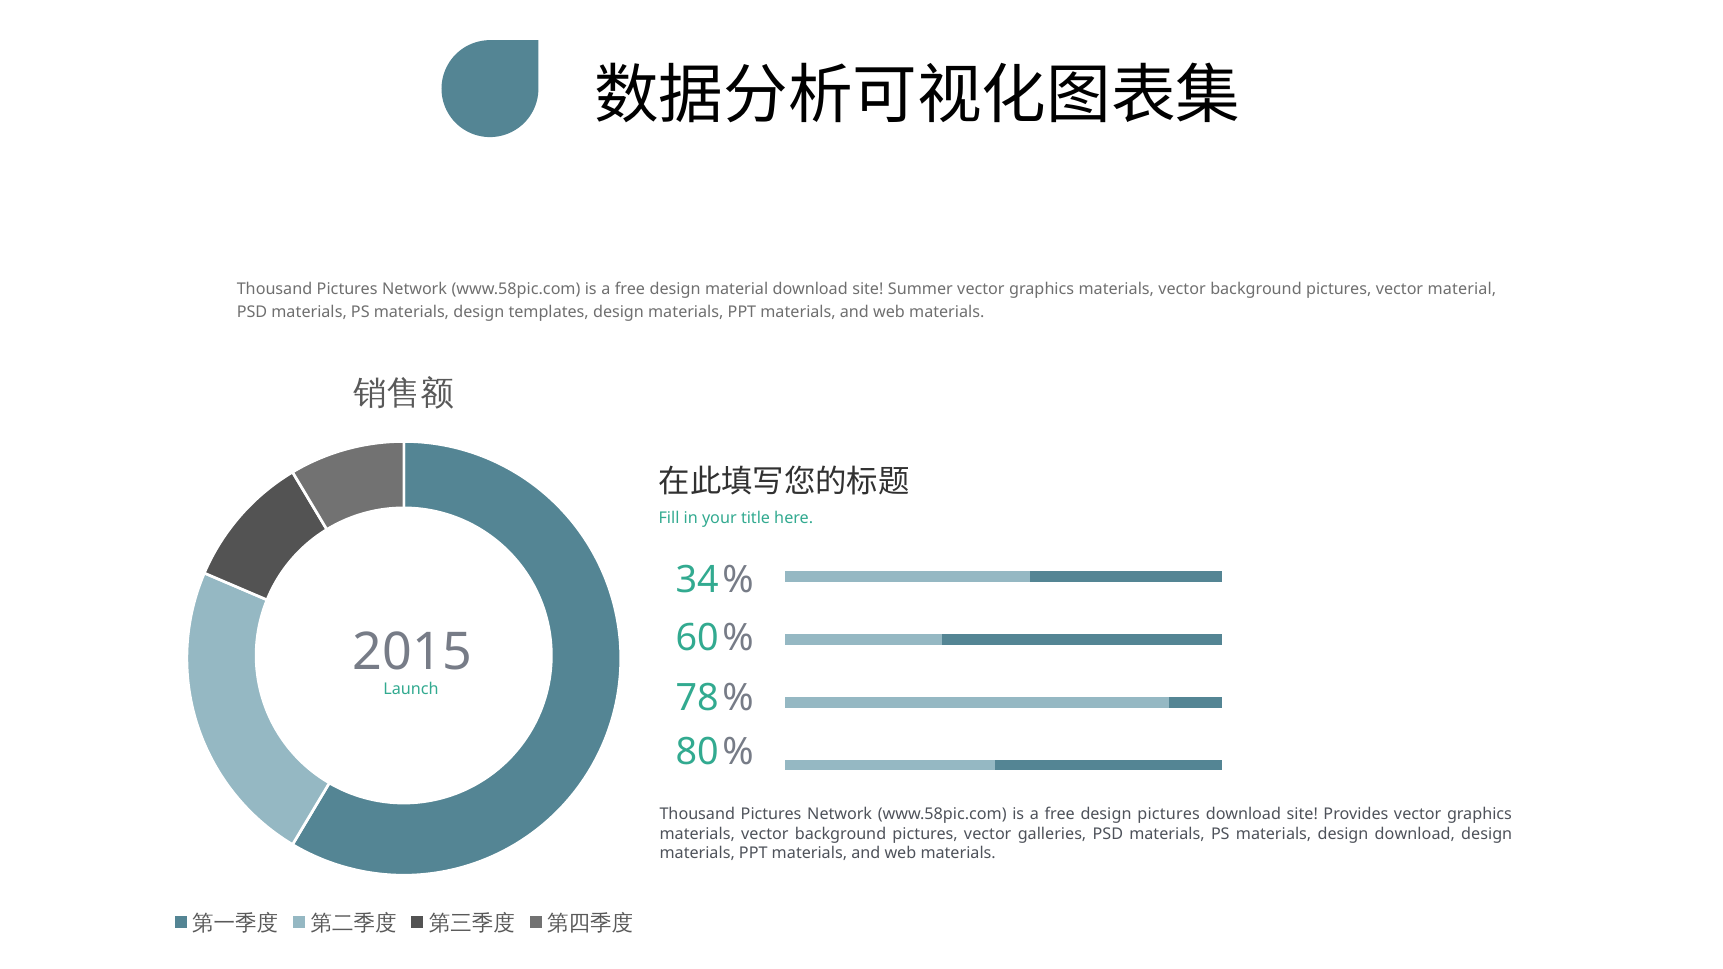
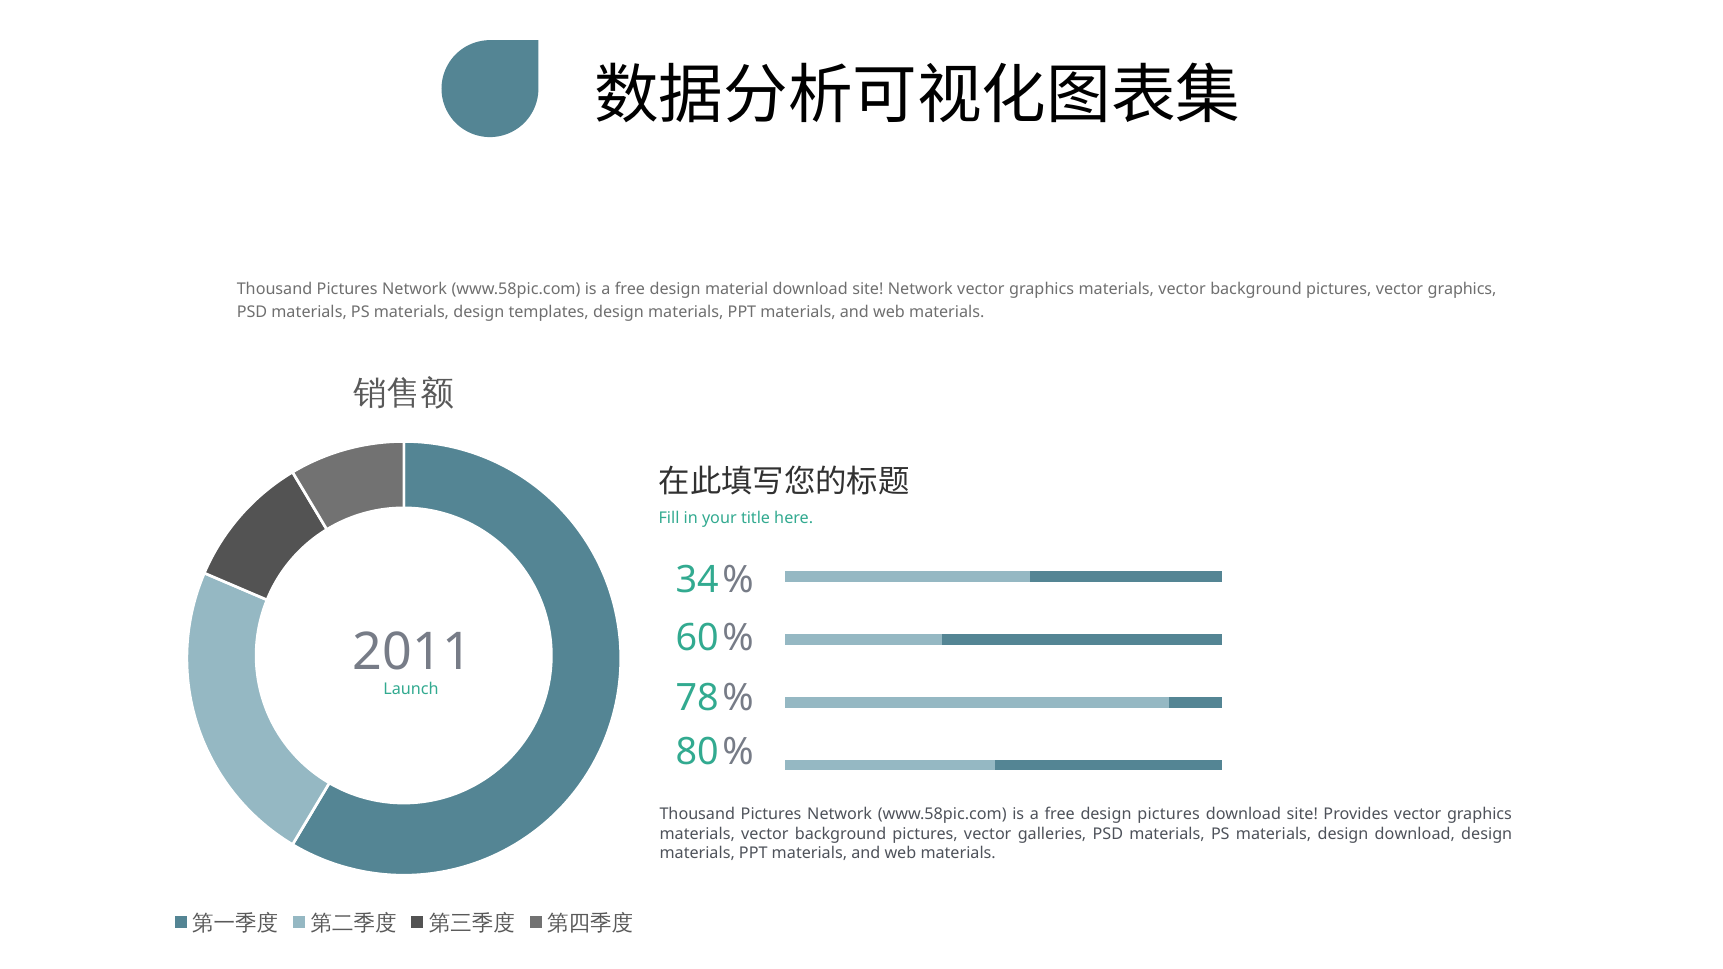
site Summer: Summer -> Network (920, 289)
pictures vector material: material -> graphics (1462, 289)
2015: 2015 -> 2011 (412, 652)
